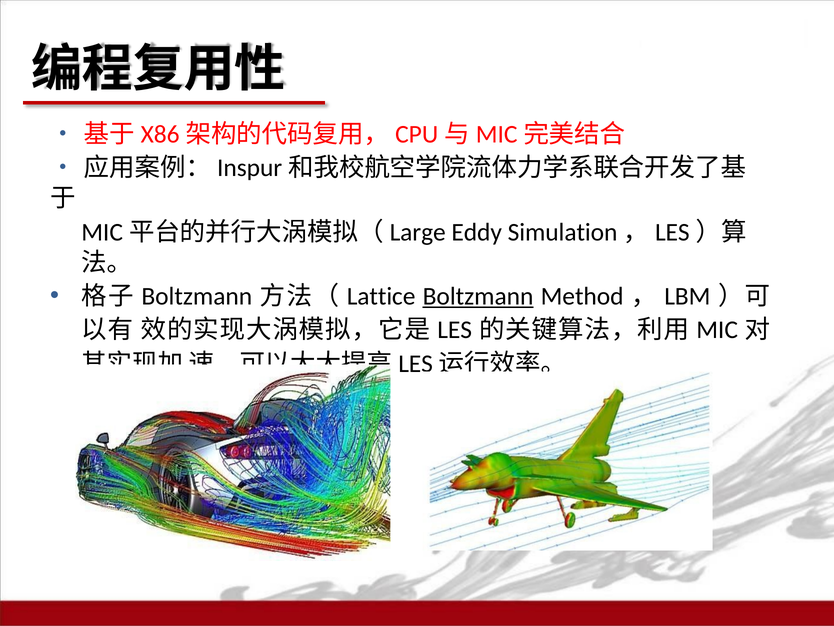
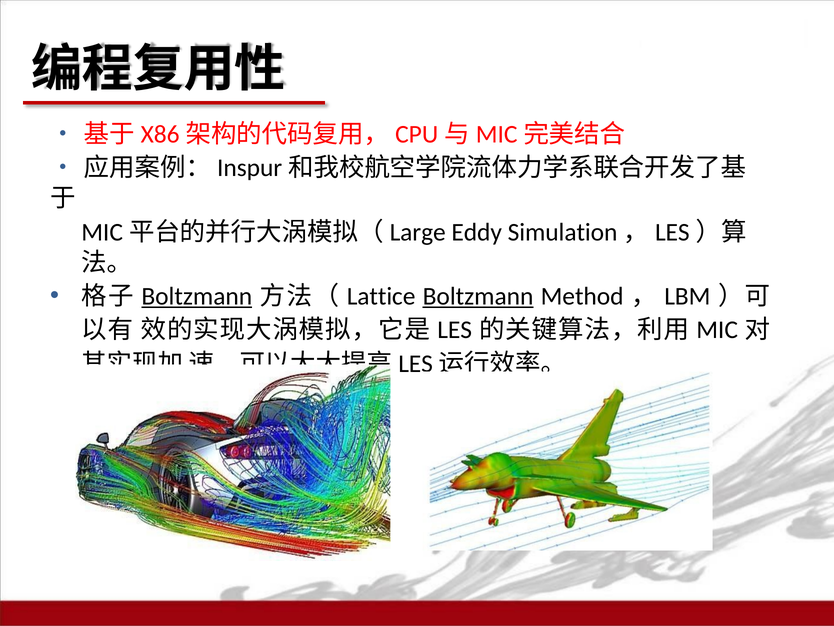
Boltzmann underline: none -> present (197, 296)
